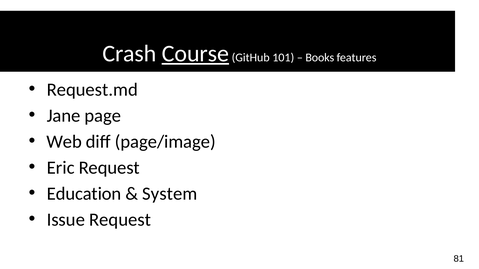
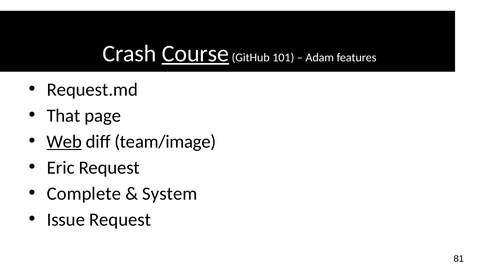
Books: Books -> Adam (320, 58)
Jane: Jane -> That (64, 116)
Web underline: none -> present (64, 142)
page/image: page/image -> team/image (165, 142)
Education: Education -> Complete (84, 194)
